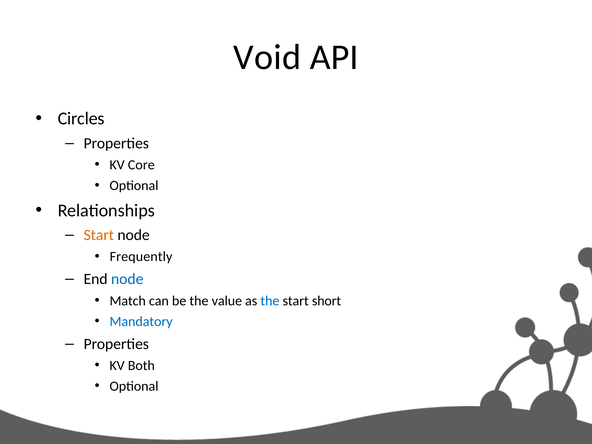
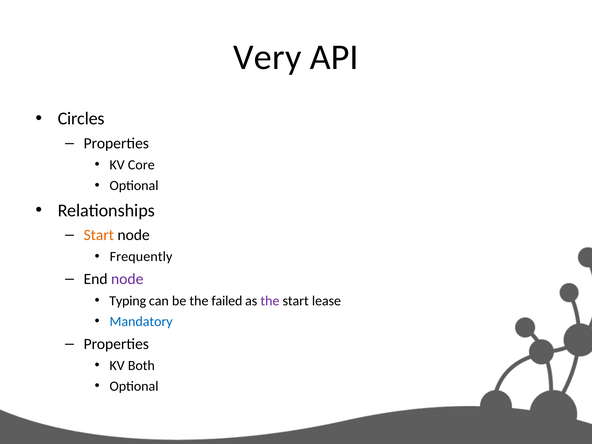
Void: Void -> Very (267, 57)
node colour: blue -> purple (127, 279)
Match: Match -> Typing (128, 301)
value: value -> failed (227, 301)
the colour: blue -> purple (270, 301)
short: short -> lease (326, 301)
